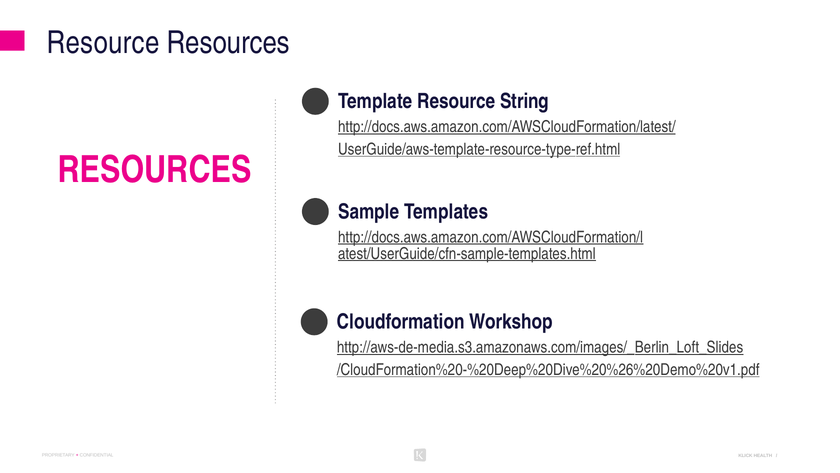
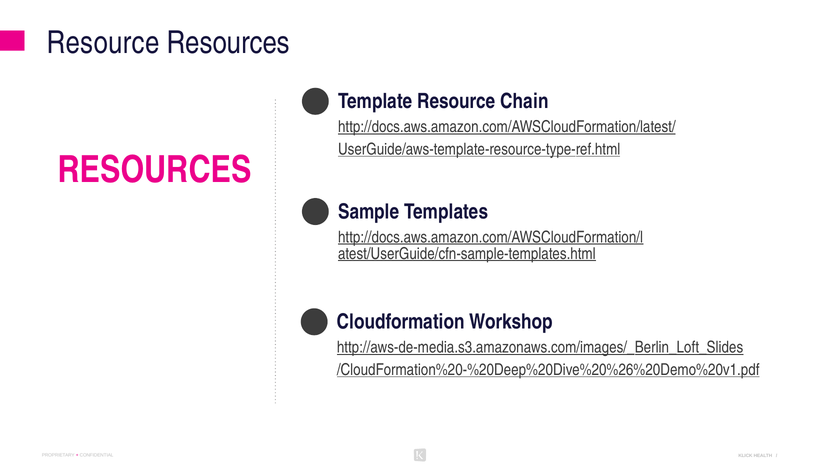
String: String -> Chain (524, 101)
